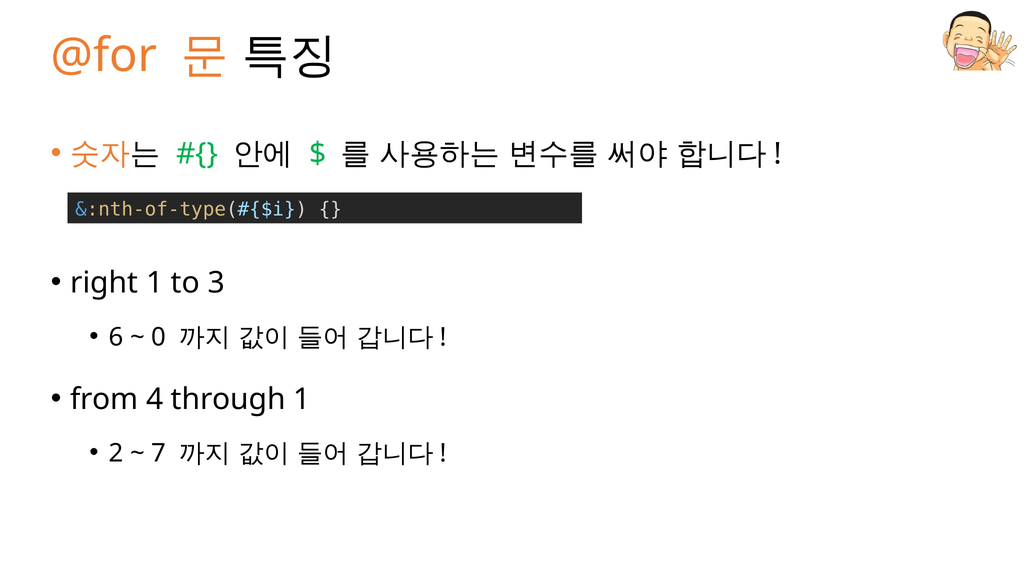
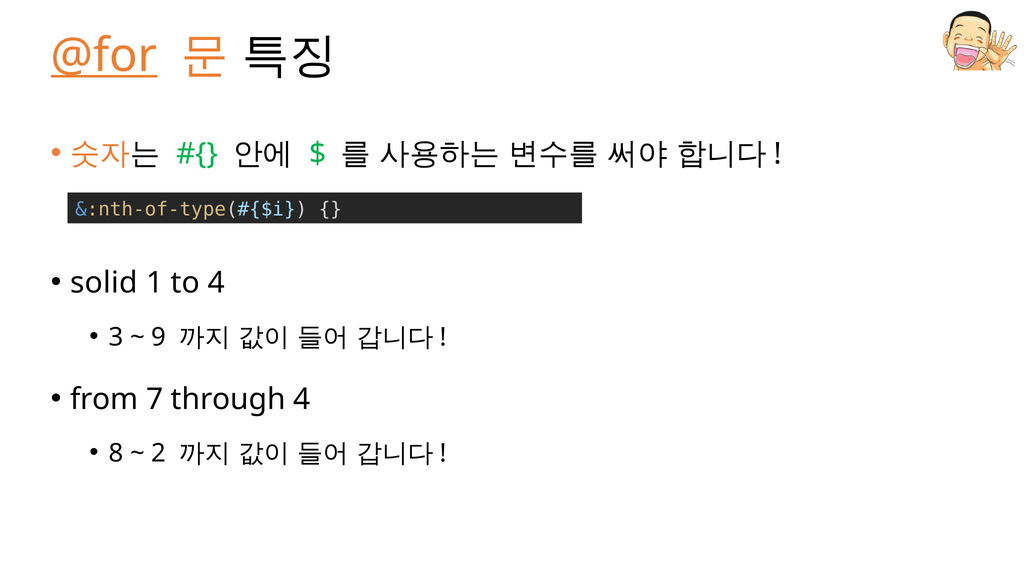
@for underline: none -> present (104, 56)
right: right -> solid (104, 283)
to 3: 3 -> 4 (216, 283)
6: 6 -> 3 (116, 337)
0: 0 -> 9 (159, 337)
4: 4 -> 7 (155, 399)
through 1: 1 -> 4 (302, 399)
2: 2 -> 8 (116, 453)
7: 7 -> 2 (159, 453)
